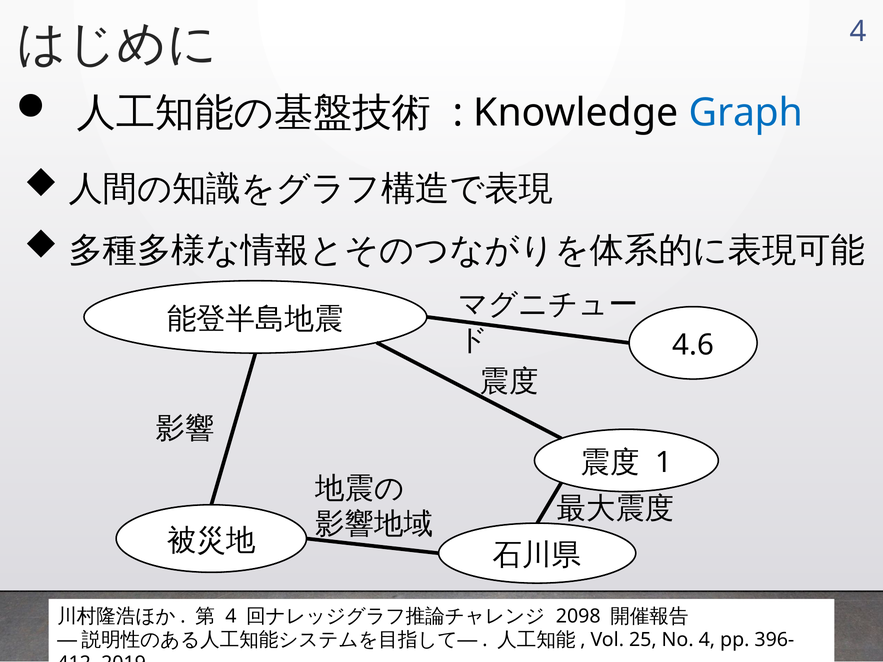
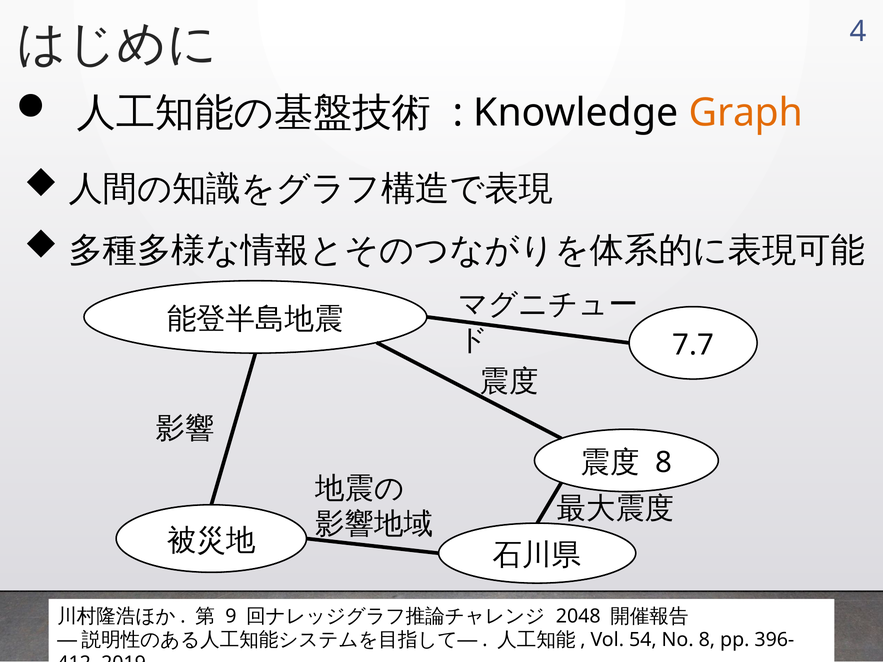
Graph colour: blue -> orange (746, 113)
4.6: 4.6 -> 7.7 (693, 345)
1: 1 -> 8 (664, 463)
4: 4 -> 9 (231, 617)
2098: 2098 -> 2048 (578, 617)
25: 25 -> 54 (643, 640)
No 4: 4 -> 8 (707, 640)
